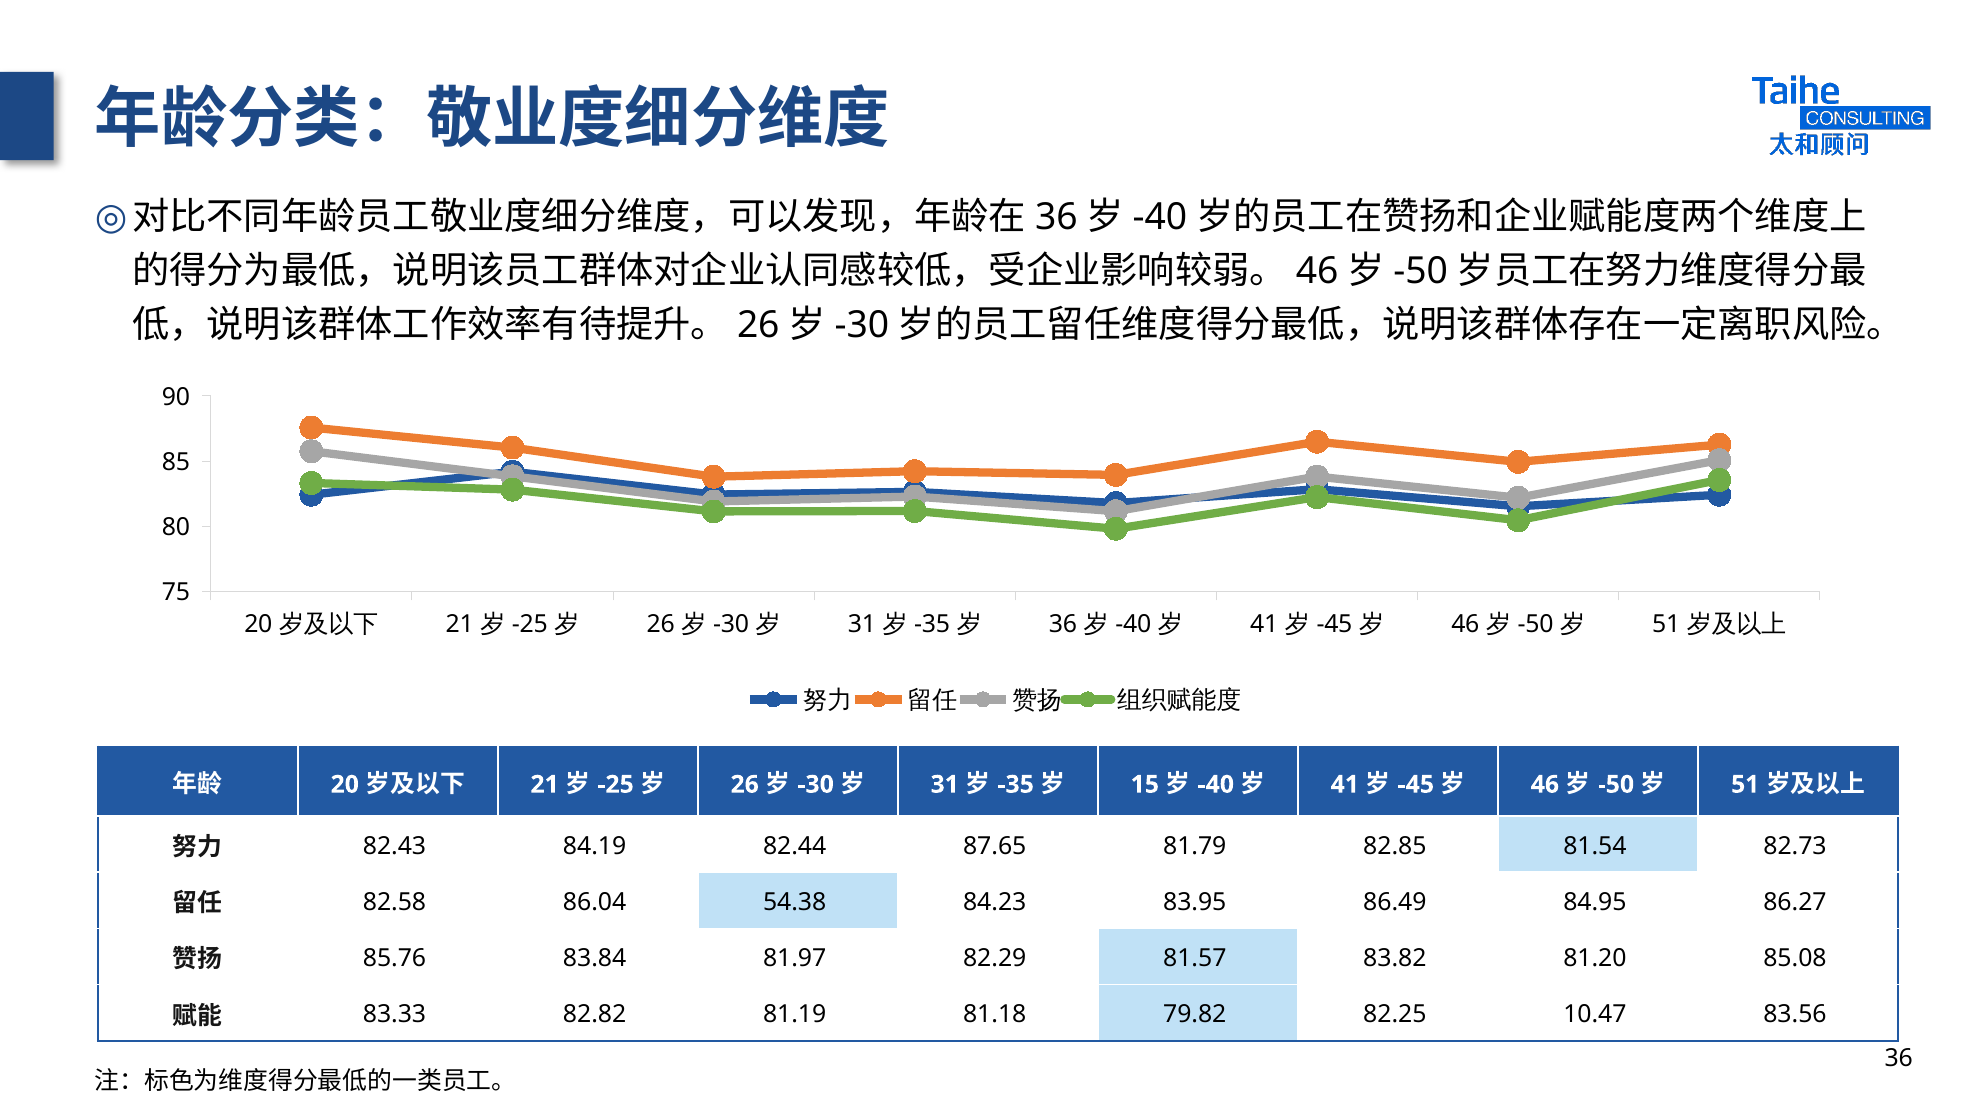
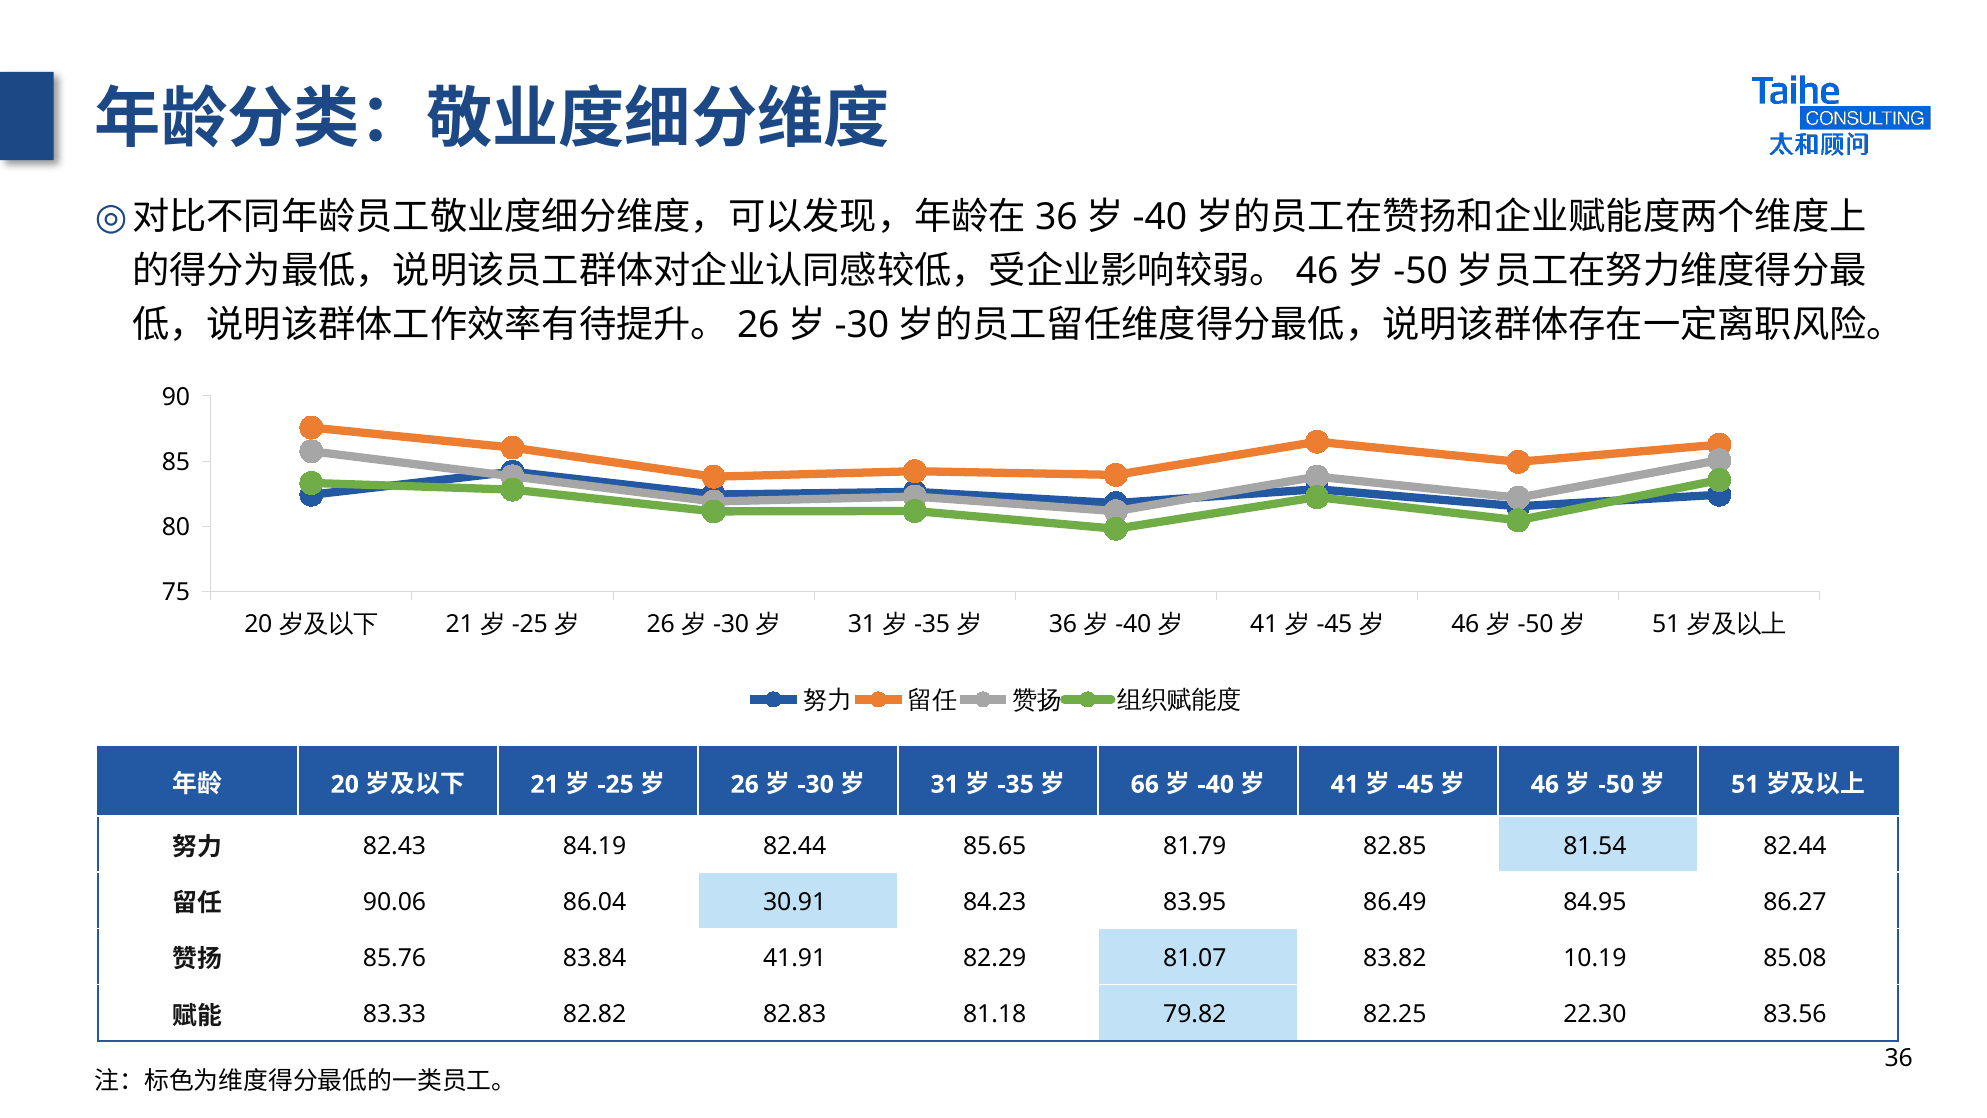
15: 15 -> 66 (1145, 784)
87.65: 87.65 -> 85.65 (995, 846)
81.54 82.73: 82.73 -> 82.44 (1795, 846)
82.58: 82.58 -> 90.06 (395, 902)
54.38: 54.38 -> 30.91 (795, 902)
81.97: 81.97 -> 41.91 (795, 958)
81.57: 81.57 -> 81.07 (1195, 958)
81.20: 81.20 -> 10.19 (1595, 958)
81.19: 81.19 -> 82.83 (795, 1014)
10.47: 10.47 -> 22.30 (1595, 1014)
